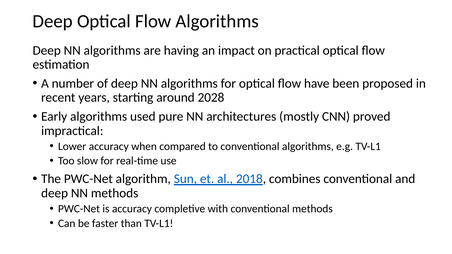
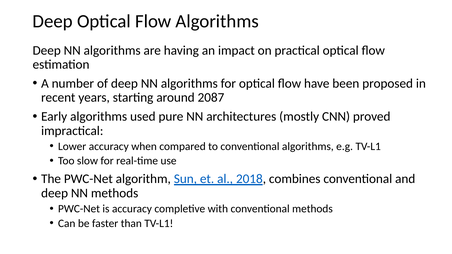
2028: 2028 -> 2087 (211, 98)
